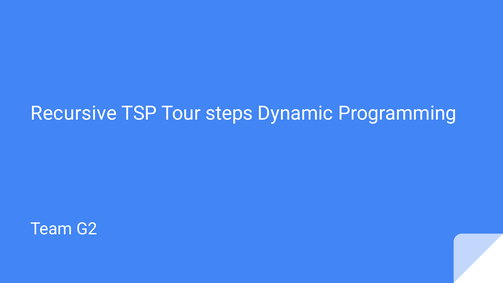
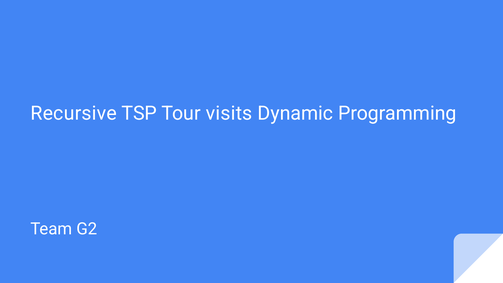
steps: steps -> visits (229, 113)
